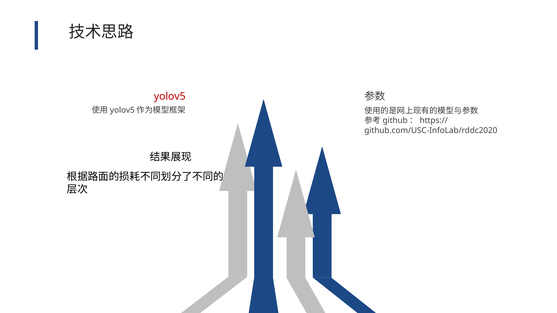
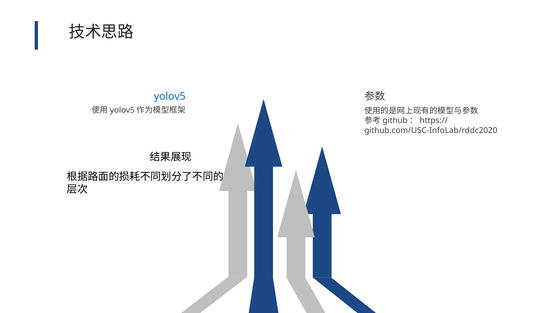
yolov5 colour: red -> blue (170, 96)
